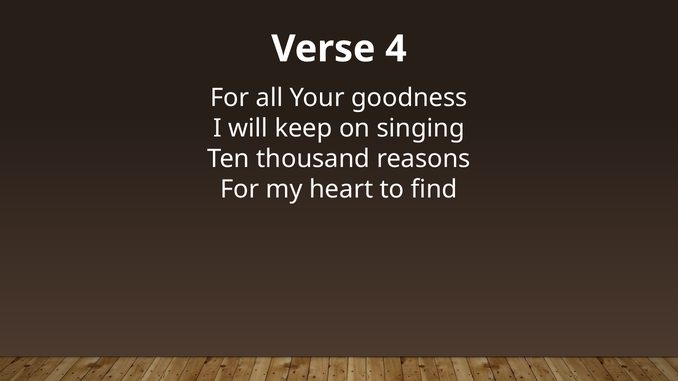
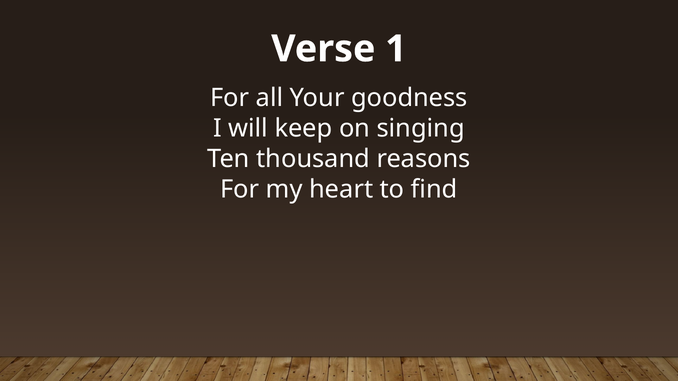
4: 4 -> 1 (396, 49)
